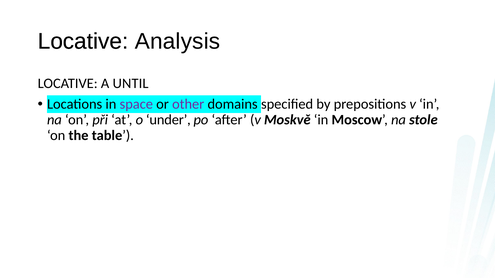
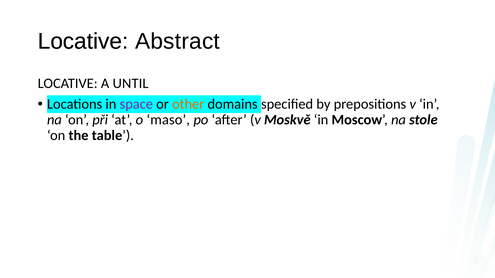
Analysis: Analysis -> Abstract (178, 42)
other colour: purple -> orange (188, 104)
under: under -> maso (168, 120)
